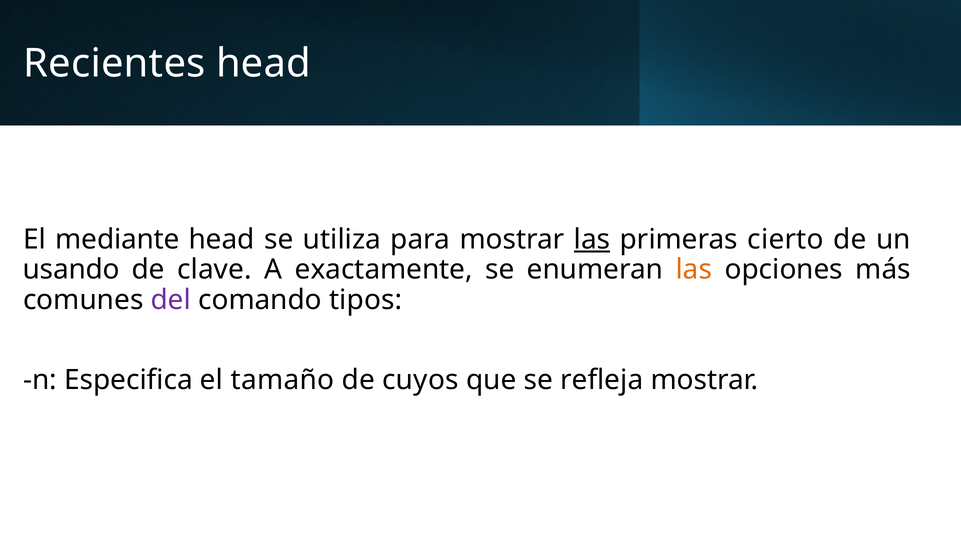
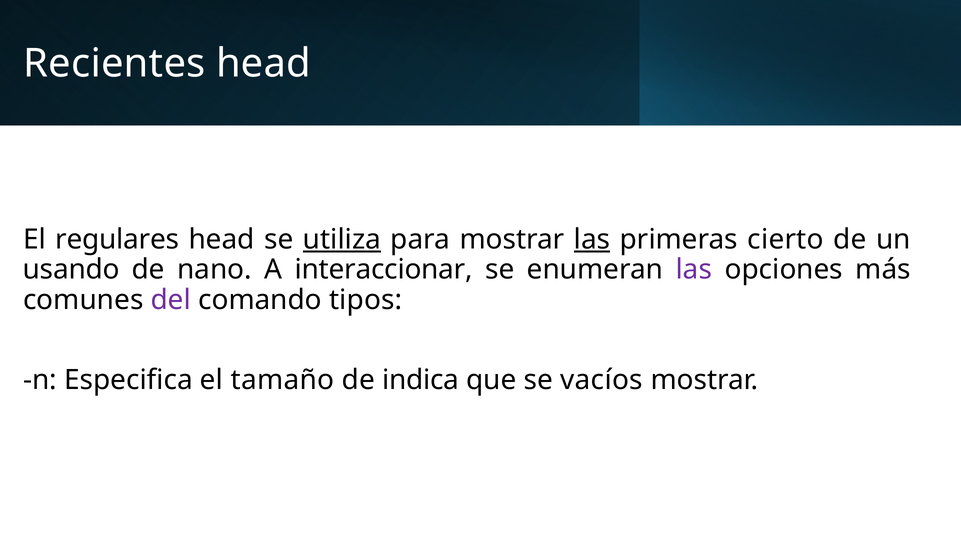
mediante: mediante -> regulares (117, 240)
utiliza underline: none -> present (342, 240)
clave: clave -> nano (215, 270)
exactamente: exactamente -> interaccionar (384, 270)
las colour: orange -> purple (694, 270)
cuyos: cuyos -> indica (421, 381)
refleja: refleja -> vacíos (602, 381)
